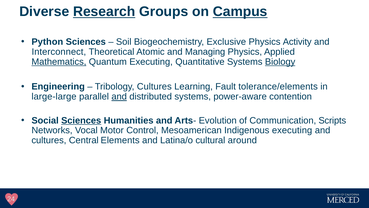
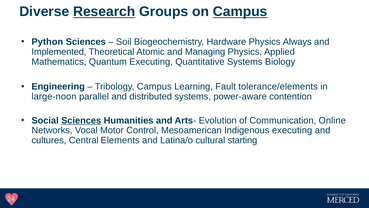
Exclusive: Exclusive -> Hardware (226, 42)
Activity: Activity -> Always (297, 42)
Interconnect: Interconnect -> Implemented (59, 52)
Mathematics underline: present -> none (59, 62)
Biology underline: present -> none (280, 62)
Tribology Cultures: Cultures -> Campus (154, 86)
large-large: large-large -> large-noon (54, 96)
and underline: present -> none (119, 96)
Scripts: Scripts -> Online (332, 120)
around: around -> starting (242, 140)
